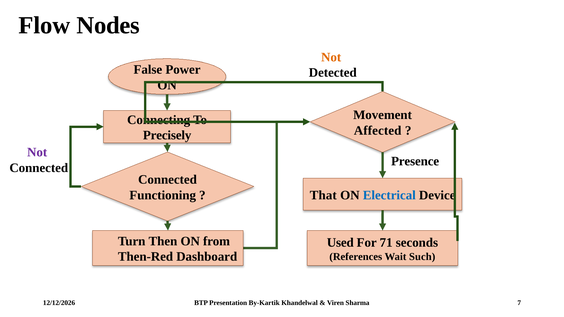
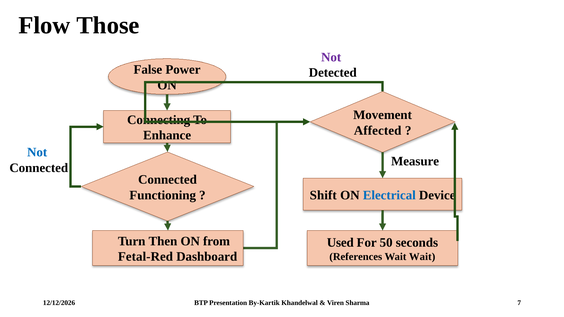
Nodes: Nodes -> Those (108, 25)
Not colour: orange -> purple (331, 57)
Precisely: Precisely -> Enhance (167, 135)
Not colour: purple -> blue (37, 152)
Presence: Presence -> Measure (415, 161)
That: That -> Shift (323, 195)
71: 71 -> 50 (386, 243)
Then-Red: Then-Red -> Fetal-Red (145, 257)
Wait Such: Such -> Wait (422, 257)
